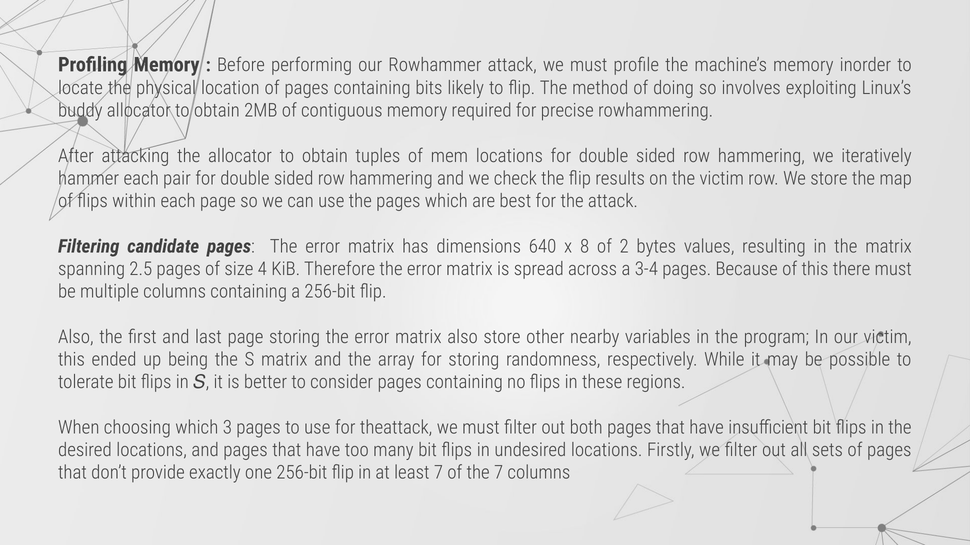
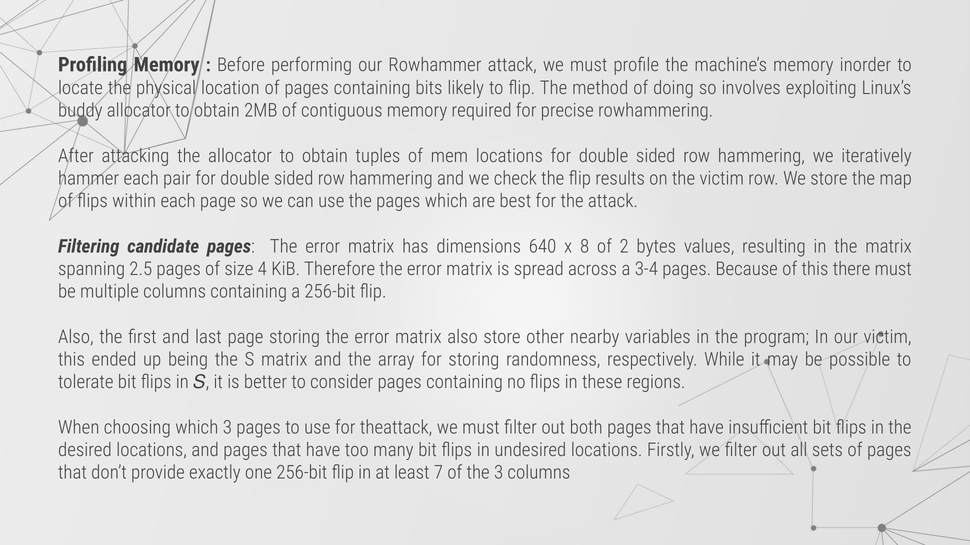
the 7: 7 -> 3 (499, 473)
